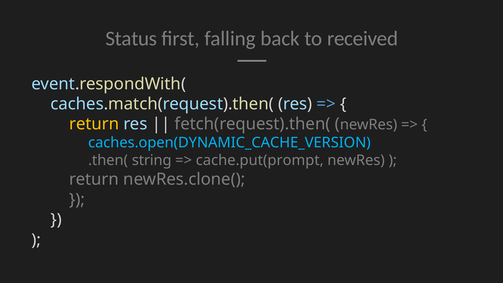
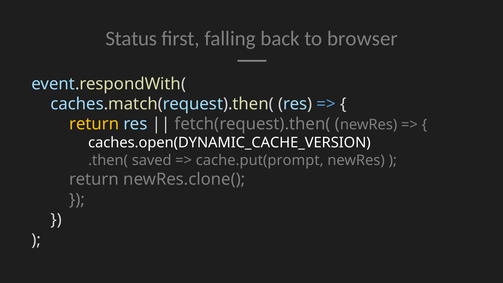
received: received -> browser (362, 39)
caches.open(DYNAMIC_CACHE_VERSION colour: light blue -> white (229, 143)
string: string -> saved (152, 160)
